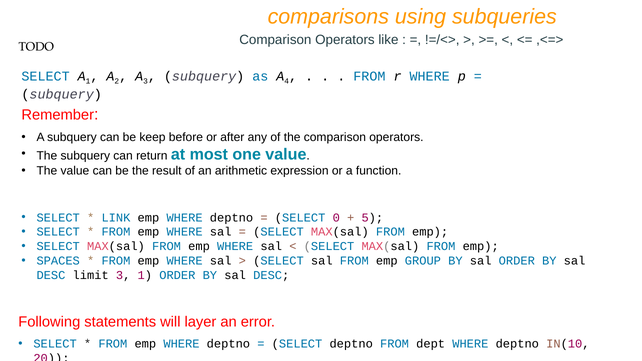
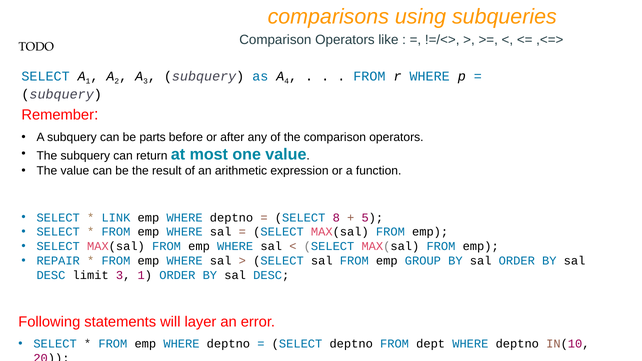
keep: keep -> parts (153, 137)
0: 0 -> 8 (336, 218)
SPACES: SPACES -> REPAIR (58, 261)
